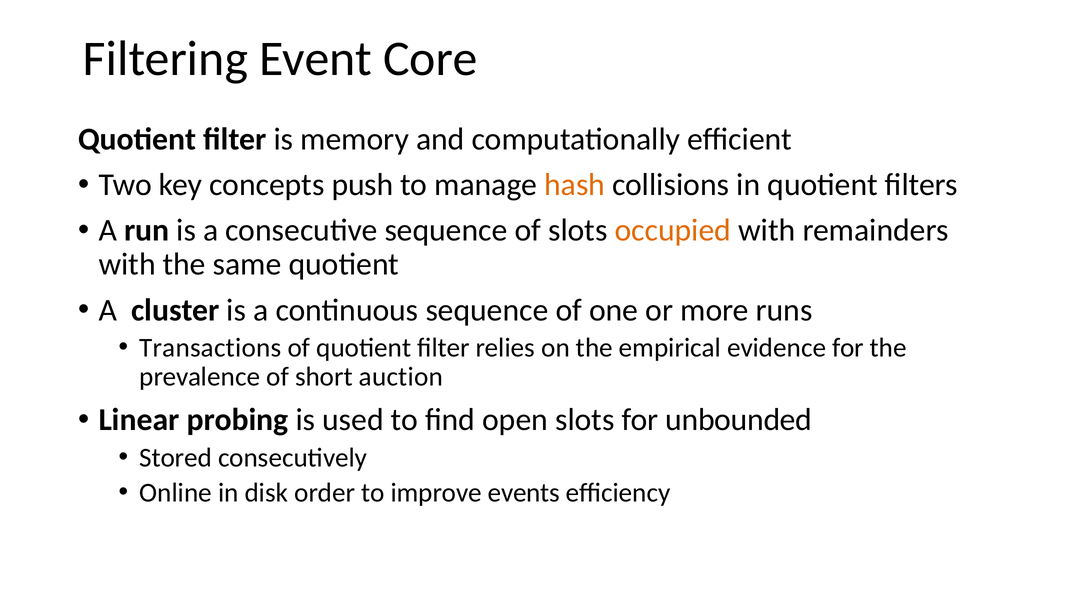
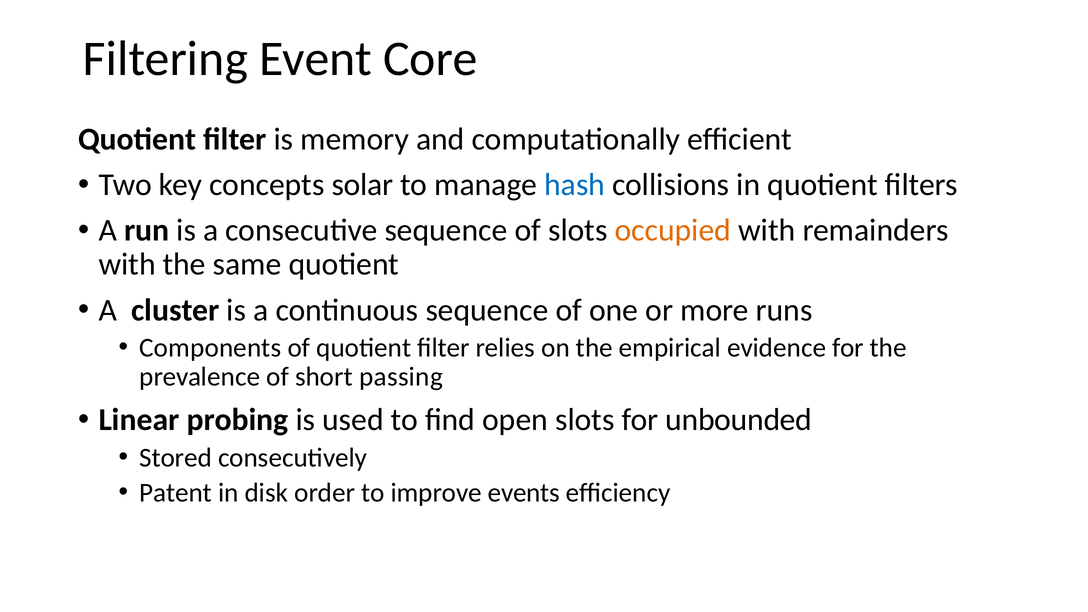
push: push -> solar (362, 185)
hash colour: orange -> blue (575, 185)
Transactions: Transactions -> Components (210, 348)
auction: auction -> passing (401, 377)
Online: Online -> Patent (176, 493)
